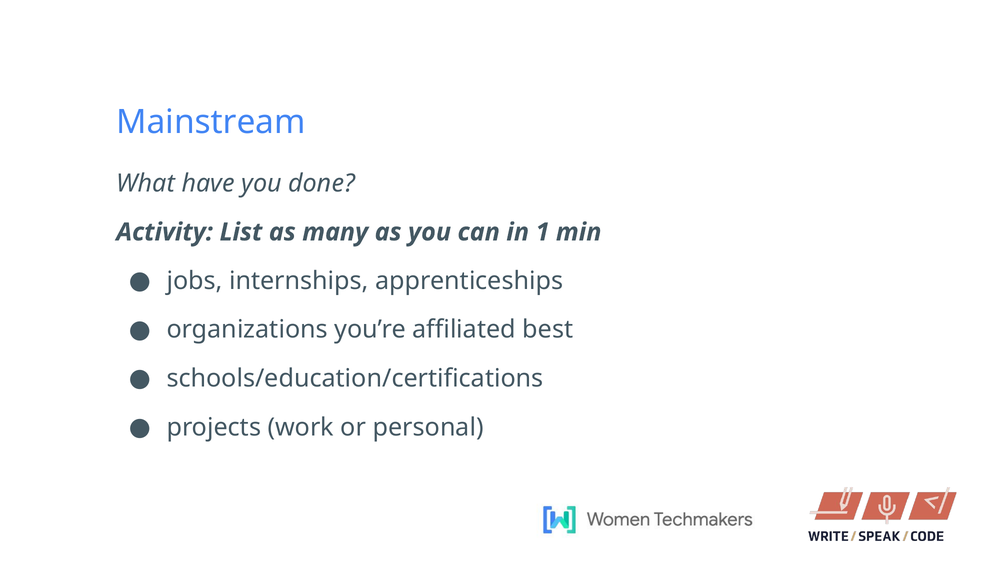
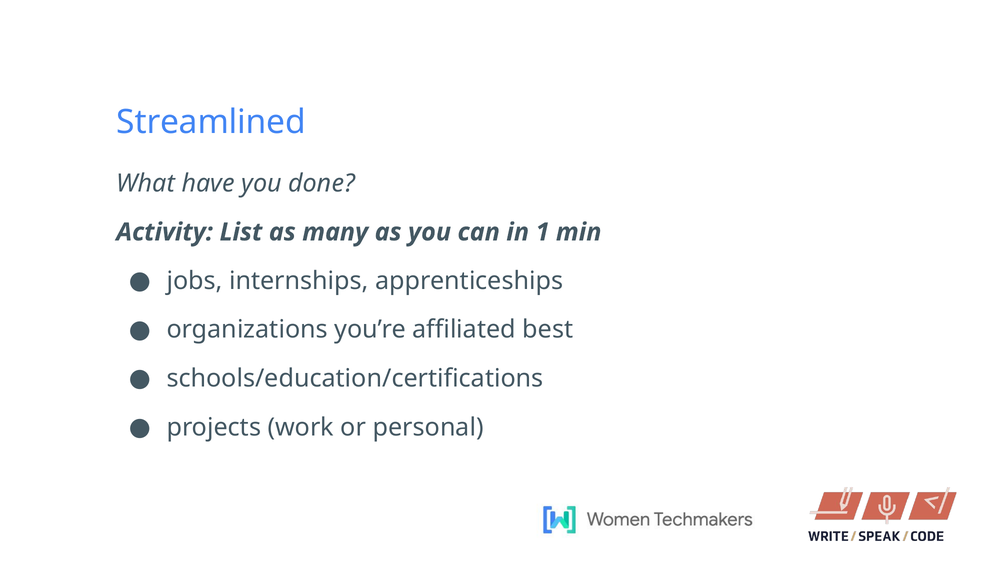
Mainstream: Mainstream -> Streamlined (211, 122)
